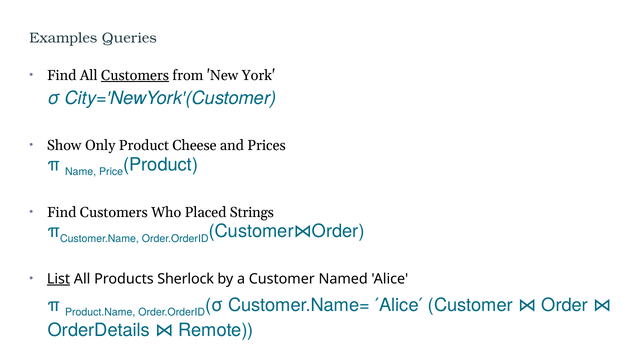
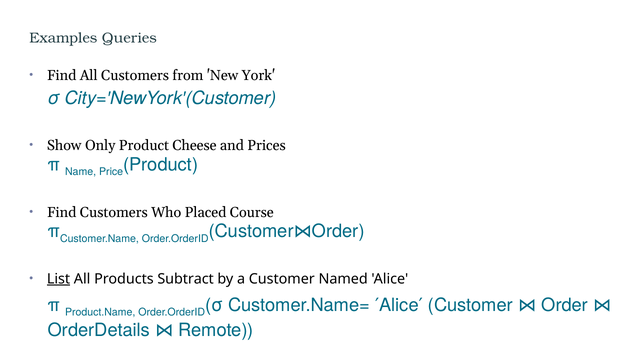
Customers underline: present -> none (135, 75)
Strings: Strings -> Course (252, 212)
Sherlock: Sherlock -> Subtract (186, 279)
